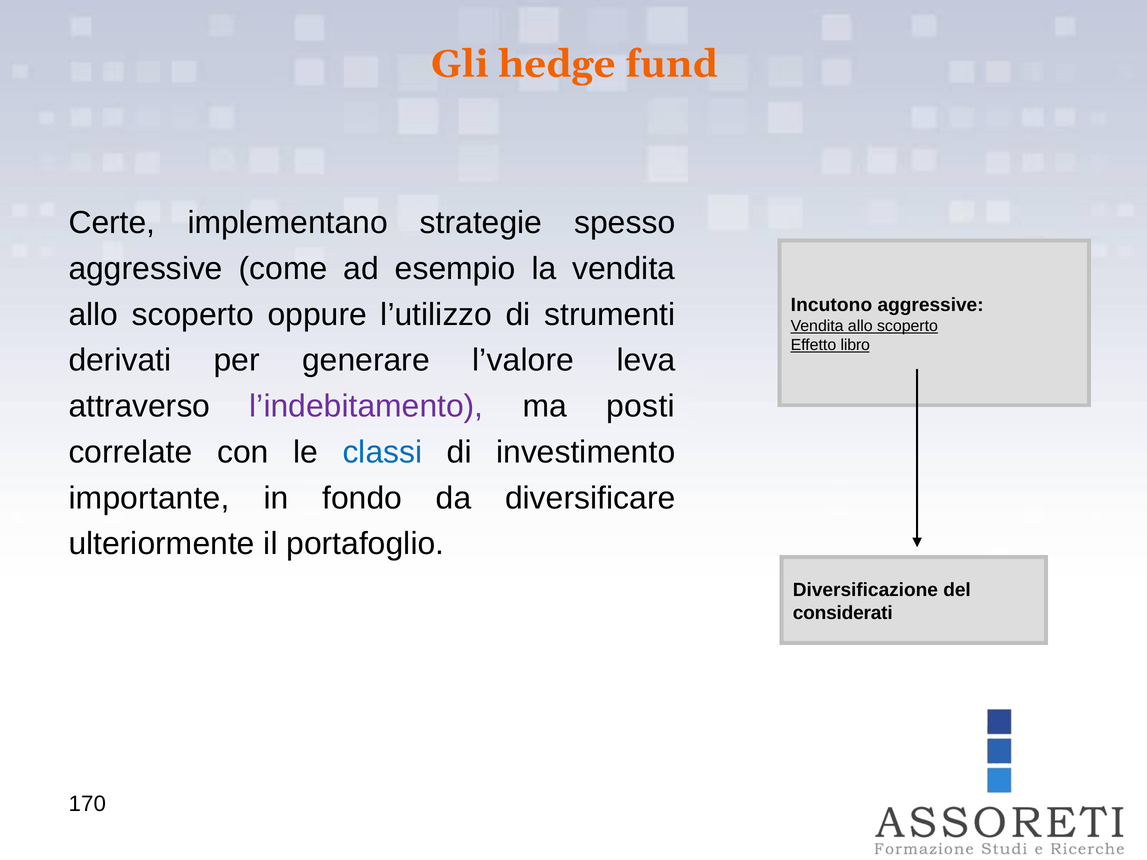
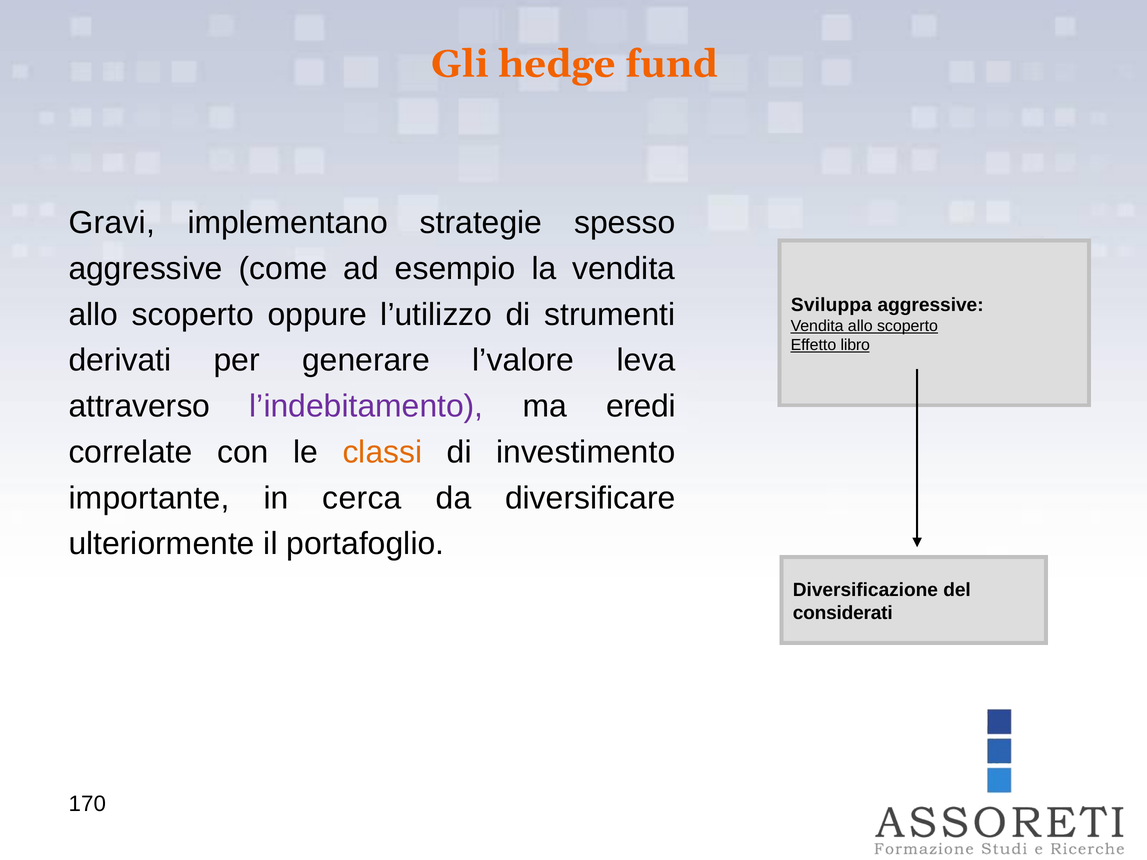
Certe: Certe -> Gravi (112, 223)
Incutono: Incutono -> Sviluppa (831, 305)
posti: posti -> eredi (641, 406)
classi colour: blue -> orange (382, 452)
fondo: fondo -> cerca (362, 498)
